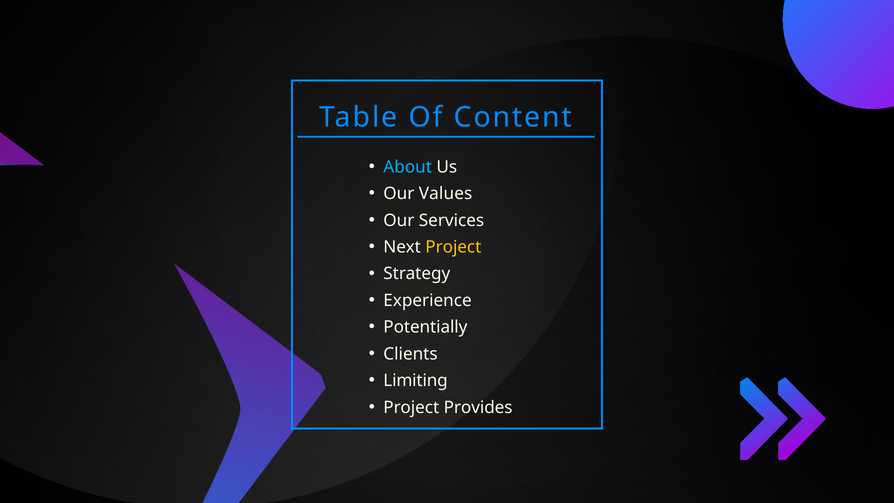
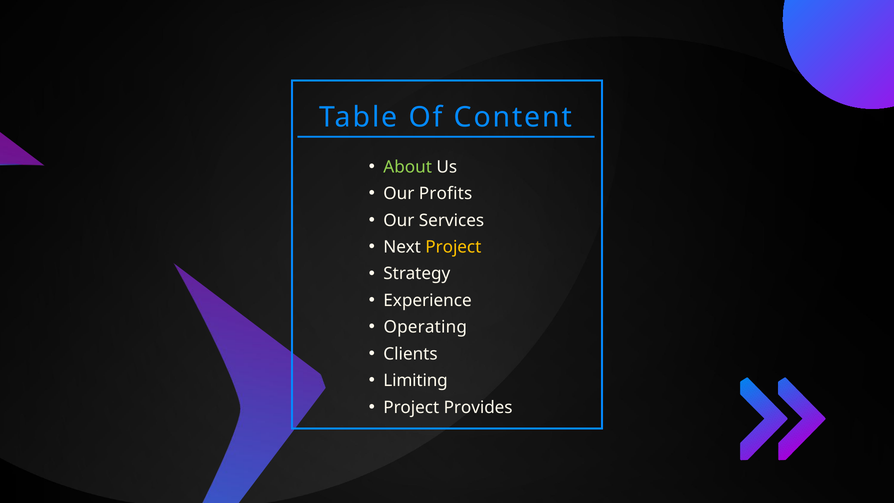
About colour: light blue -> light green (408, 167)
Values: Values -> Profits (446, 194)
Potentially: Potentially -> Operating (425, 327)
